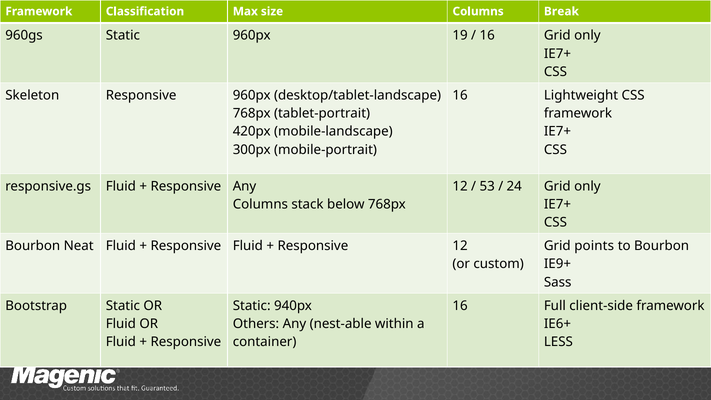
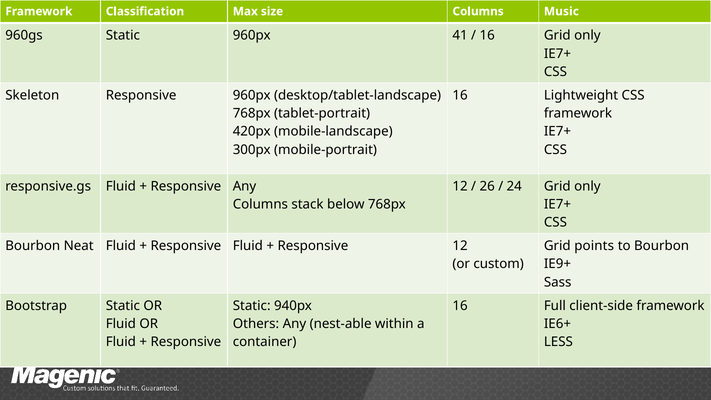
Break: Break -> Music (561, 11)
19: 19 -> 41 (460, 35)
53: 53 -> 26 (487, 186)
